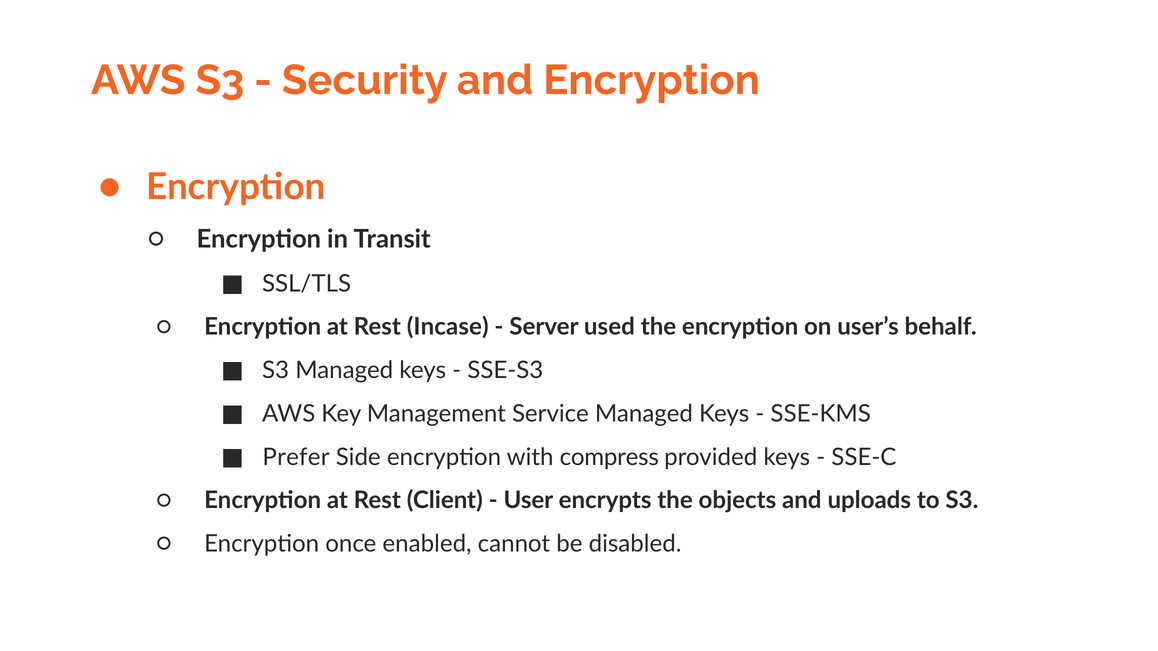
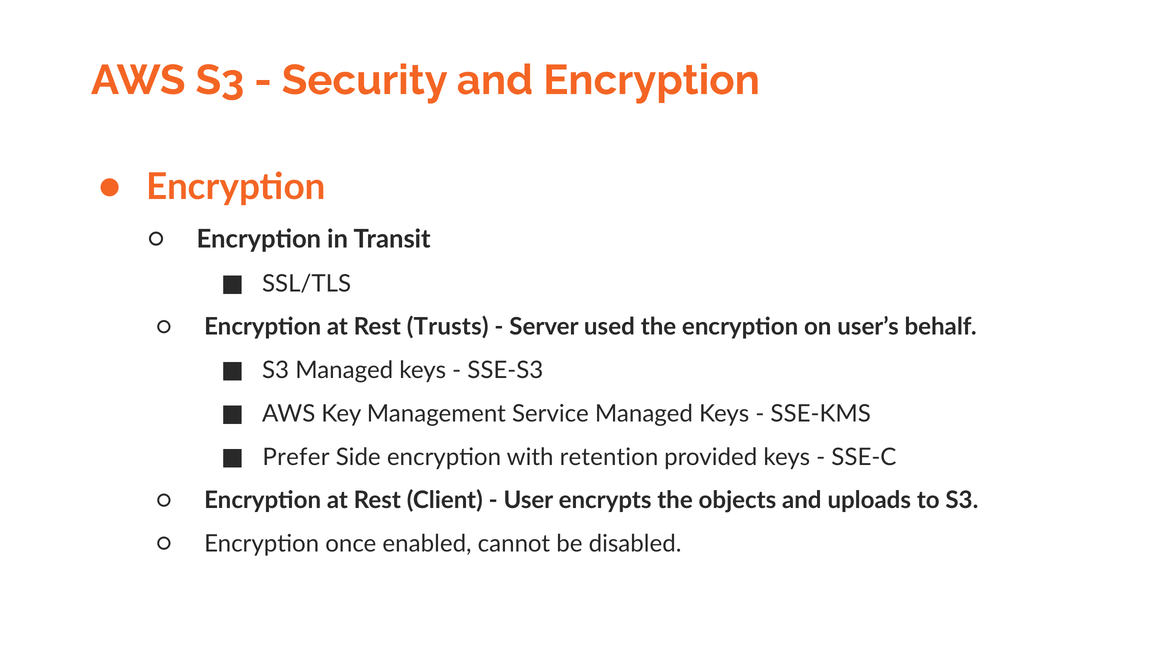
Incase: Incase -> Trusts (448, 327)
compress: compress -> retention (609, 457)
